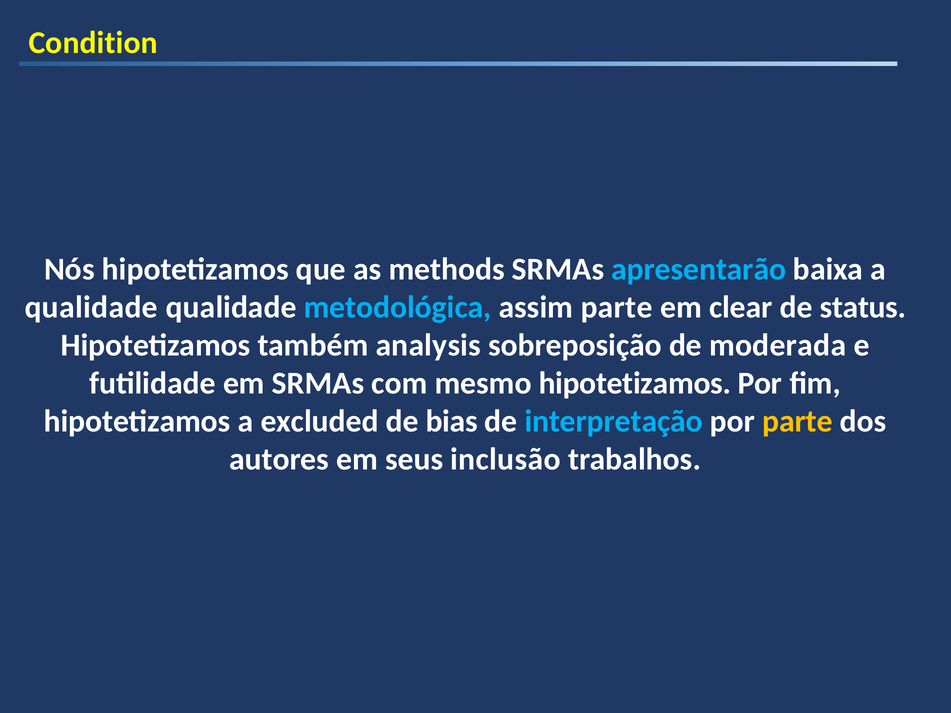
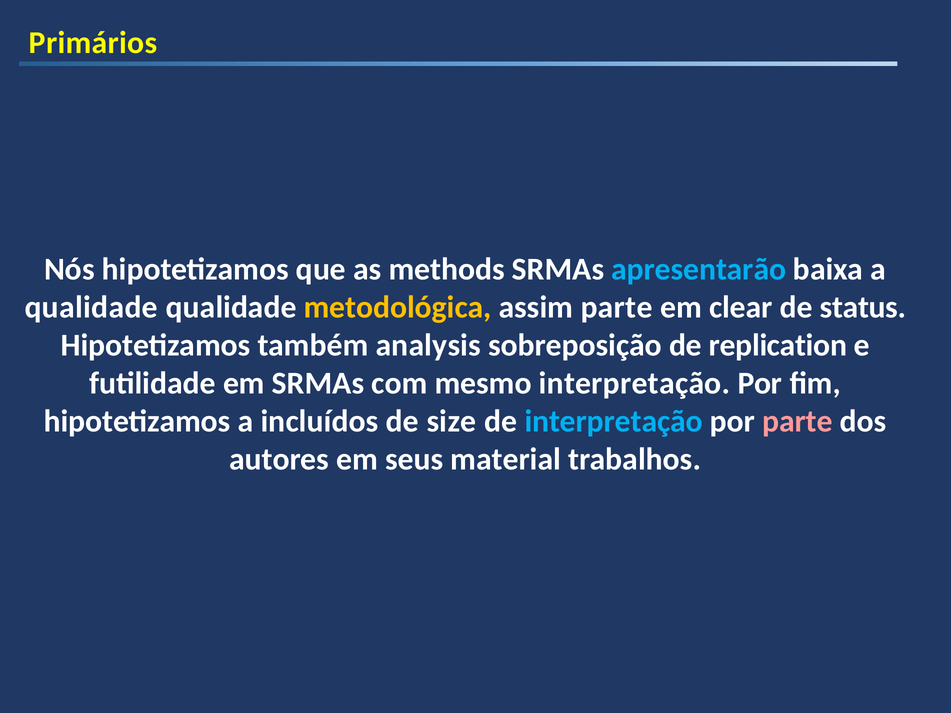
Condition: Condition -> Primários (93, 43)
metodológica colour: light blue -> yellow (398, 307)
moderada: moderada -> replication (778, 345)
mesmo hipotetizamos: hipotetizamos -> interpretação (635, 383)
excluded: excluded -> incluídos (320, 421)
bias: bias -> size (451, 421)
parte colour: yellow -> pink (797, 421)
inclusão: inclusão -> material (506, 459)
